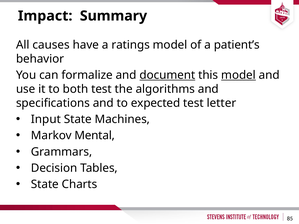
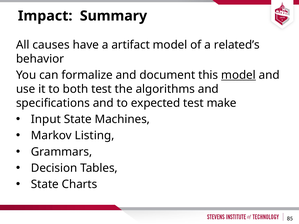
ratings: ratings -> artifact (131, 45)
patient’s: patient’s -> related’s (237, 45)
document underline: present -> none (167, 75)
letter: letter -> make (222, 103)
Mental: Mental -> Listing (95, 136)
